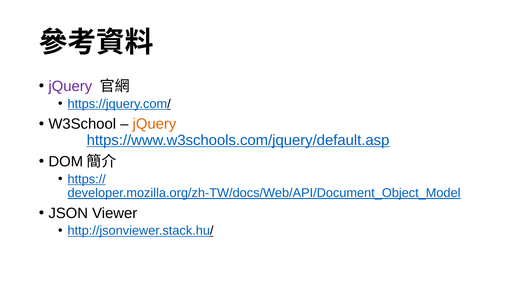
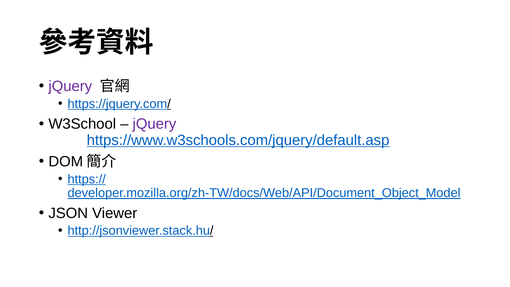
jQuery colour: orange -> purple (154, 124)
